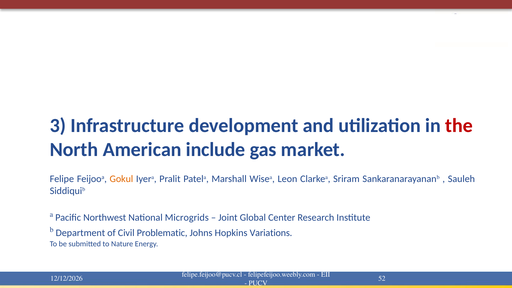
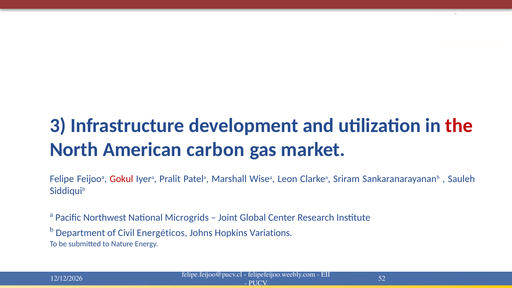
include: include -> carbon (215, 150)
Gokul colour: orange -> red (121, 179)
Problematic: Problematic -> Energéticos (162, 233)
